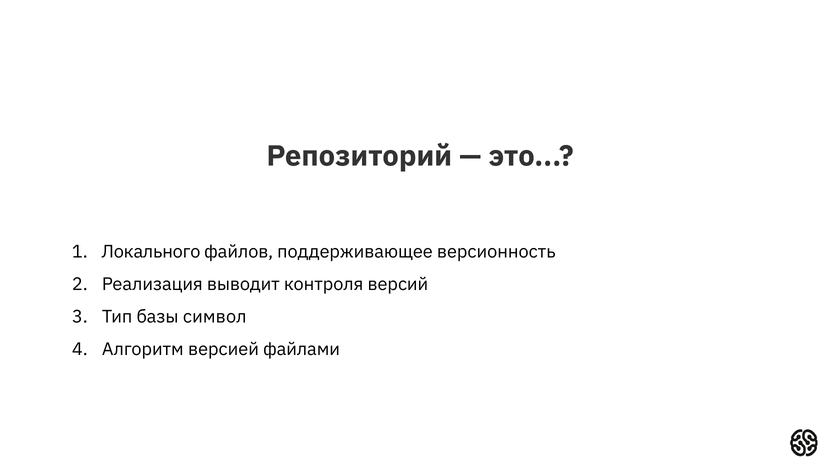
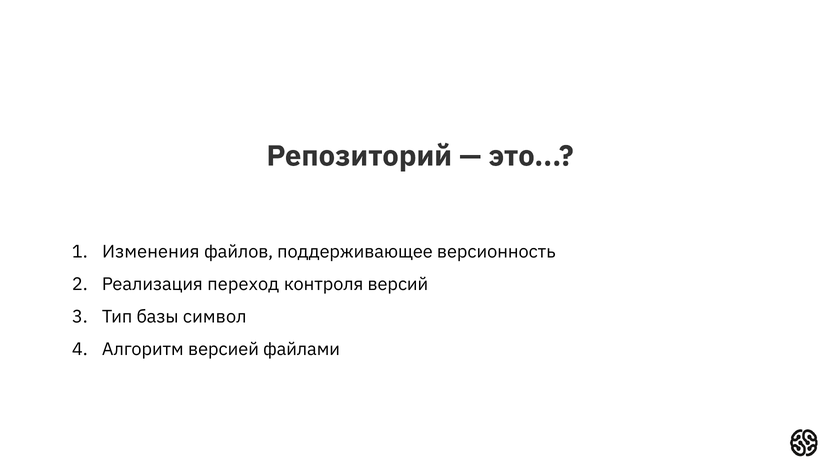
Локального: Локального -> Изменения (151, 252)
выводит: выводит -> переход (243, 285)
